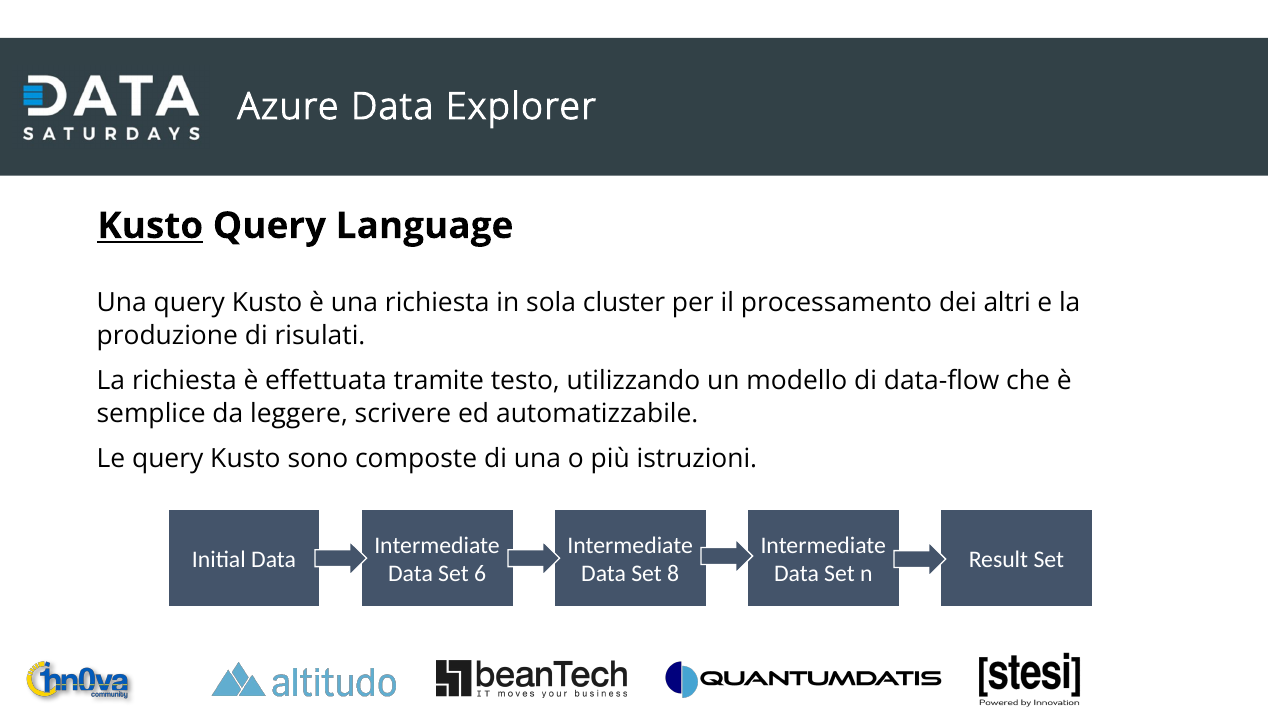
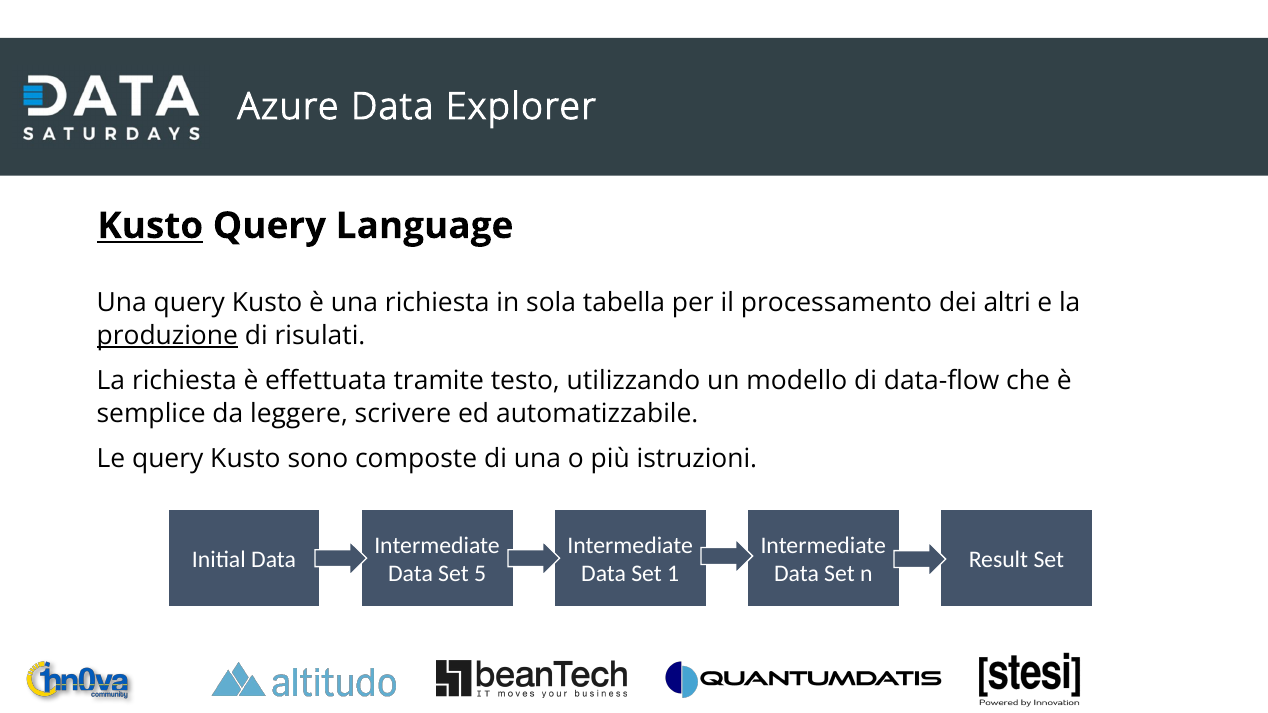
cluster: cluster -> tabella (624, 303)
produzione underline: none -> present (167, 336)
6: 6 -> 5 (480, 574)
8: 8 -> 1 (673, 574)
